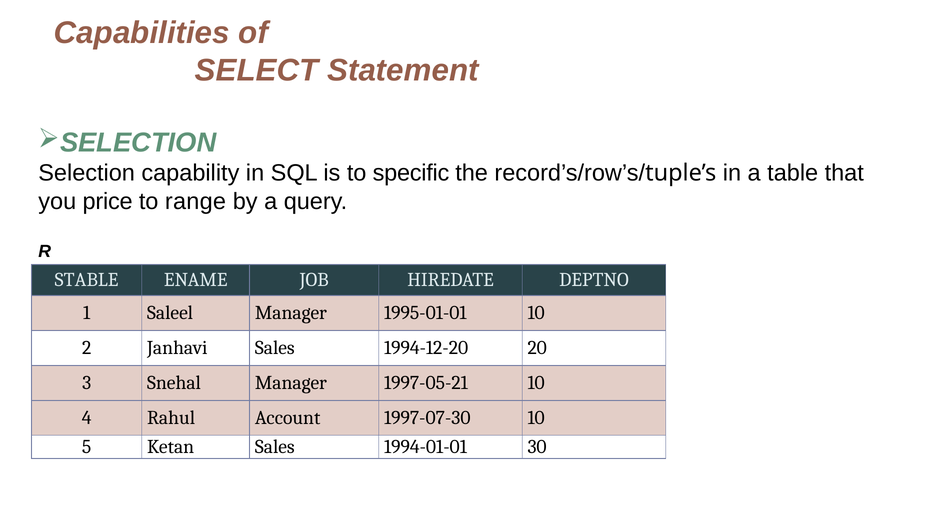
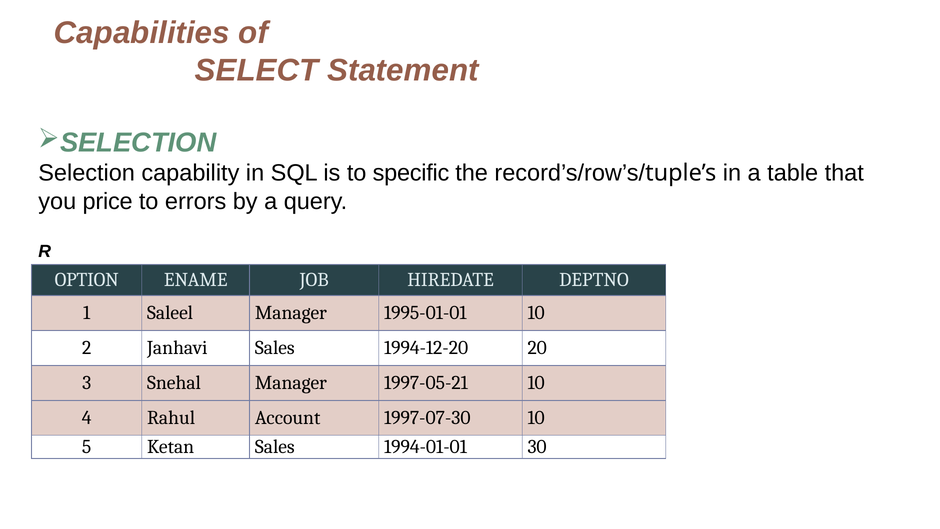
range: range -> errors (196, 201)
STABLE: STABLE -> OPTION (87, 280)
